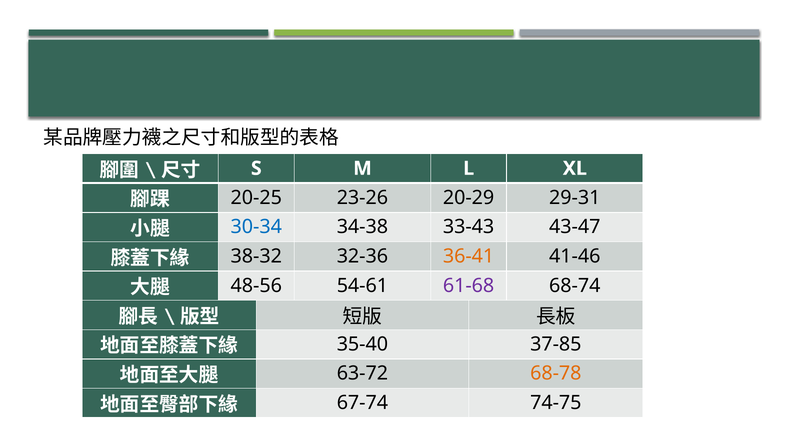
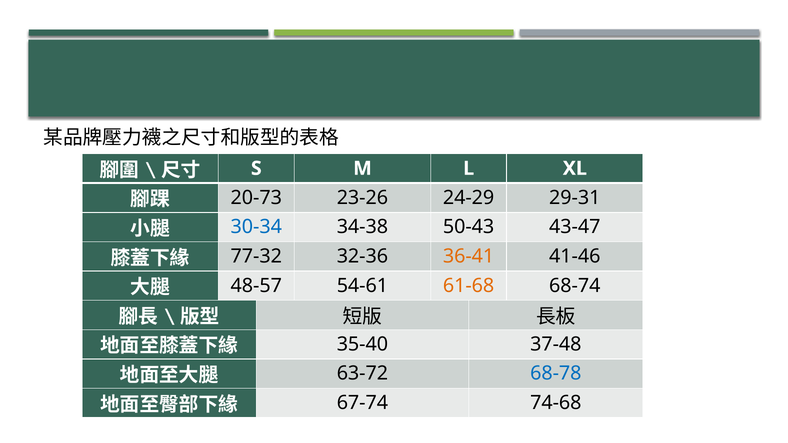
20-25: 20-25 -> 20-73 (256, 198)
20-29: 20-29 -> 24-29 (469, 198)
33-43: 33-43 -> 50-43 (469, 227)
38-32: 38-32 -> 77-32 (256, 256)
48-56: 48-56 -> 48-57 (256, 286)
61-68 colour: purple -> orange (469, 286)
37-85: 37-85 -> 37-48 (556, 344)
68-78 colour: orange -> blue (556, 374)
74-75: 74-75 -> 74-68 (556, 403)
